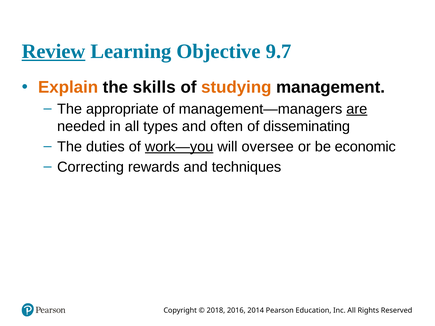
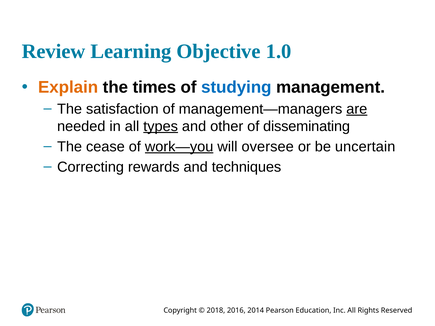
Review underline: present -> none (54, 52)
9.7: 9.7 -> 1.0 (279, 52)
skills: skills -> times (154, 87)
studying colour: orange -> blue (236, 87)
appropriate: appropriate -> satisfaction (122, 109)
types underline: none -> present (161, 126)
often: often -> other (227, 126)
duties: duties -> cease (105, 147)
economic: economic -> uncertain (365, 147)
